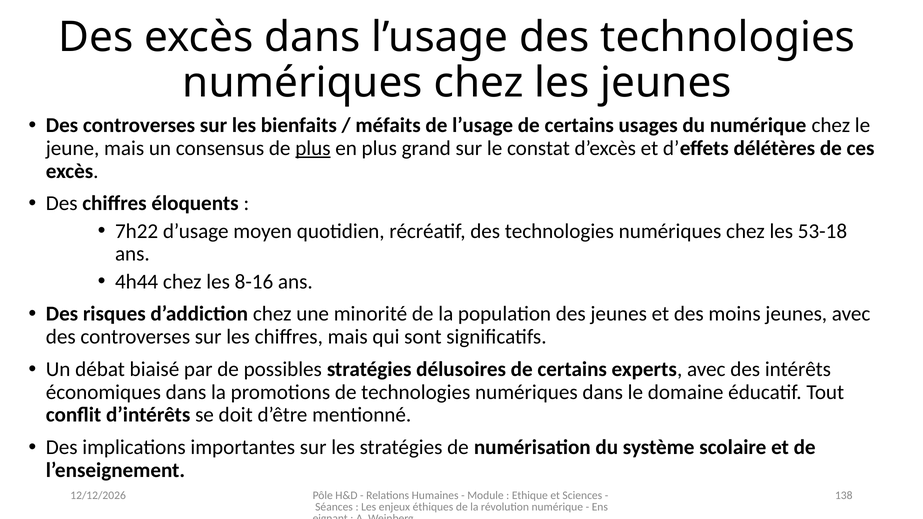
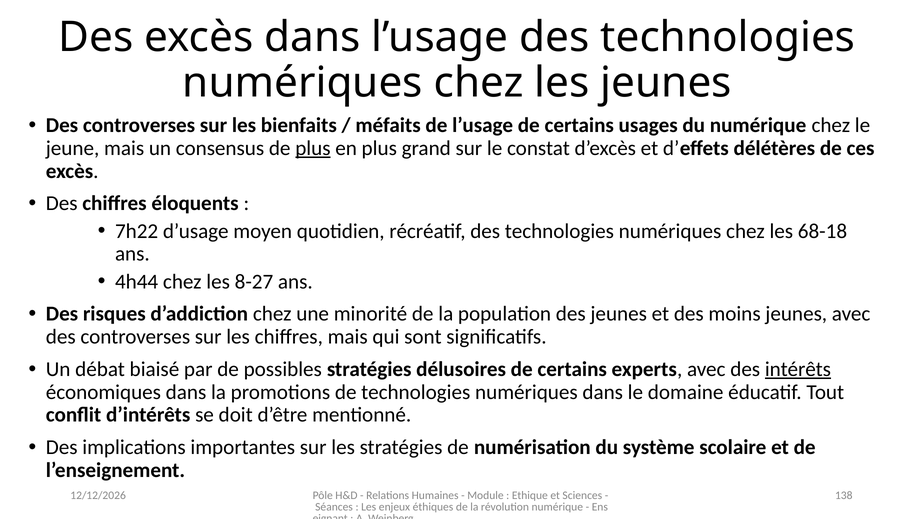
53-18: 53-18 -> 68-18 (822, 231)
8-16: 8-16 -> 8-27 (254, 282)
intérêts underline: none -> present (798, 369)
